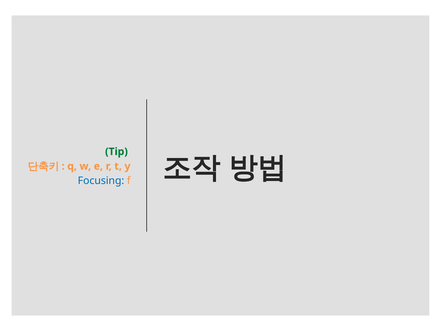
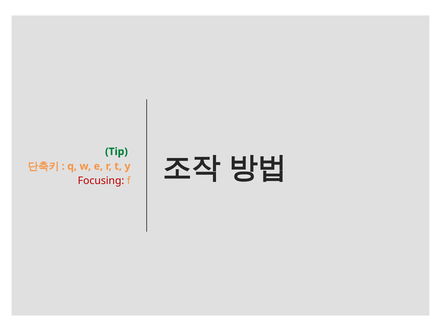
Focusing colour: blue -> red (101, 181)
